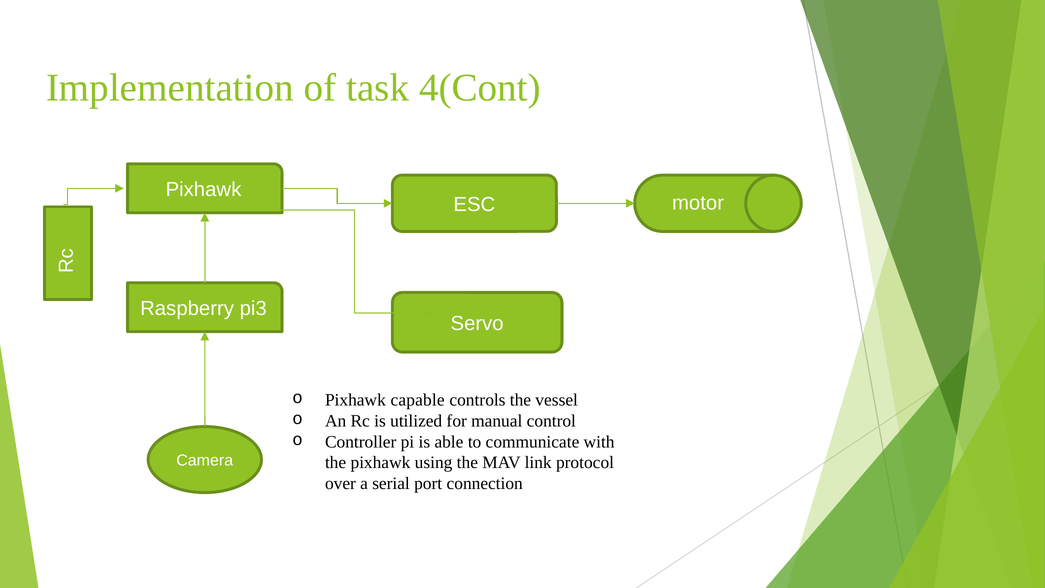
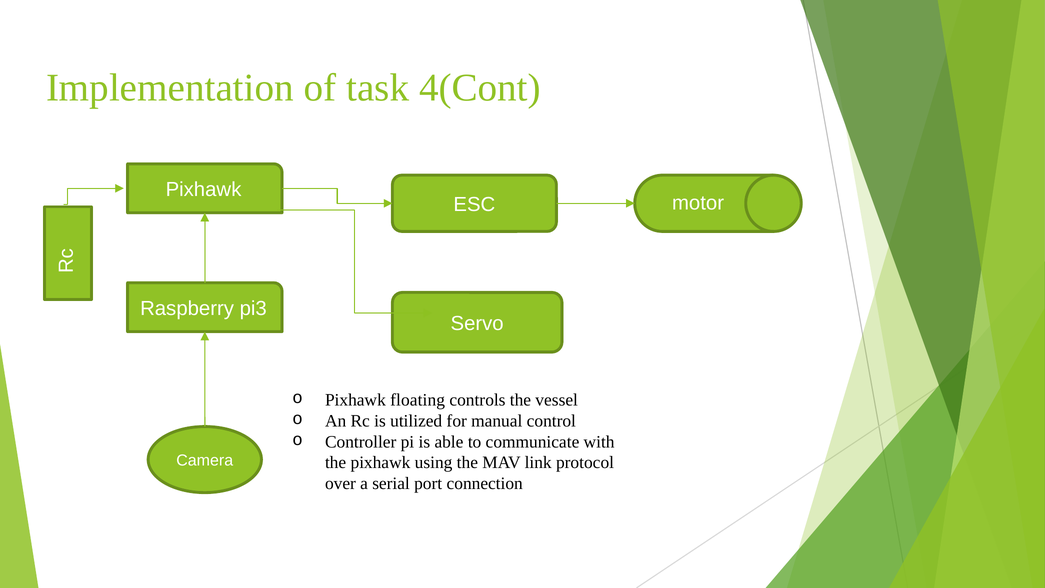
capable: capable -> floating (418, 400)
